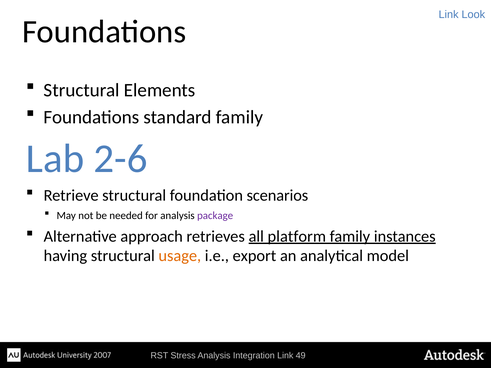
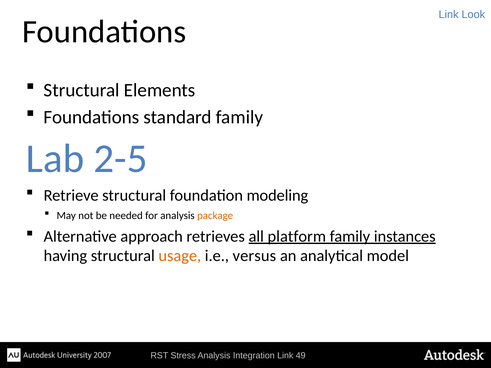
2-6: 2-6 -> 2-5 (120, 159)
scenarios: scenarios -> modeling (277, 196)
package colour: purple -> orange (215, 216)
export: export -> versus (254, 256)
